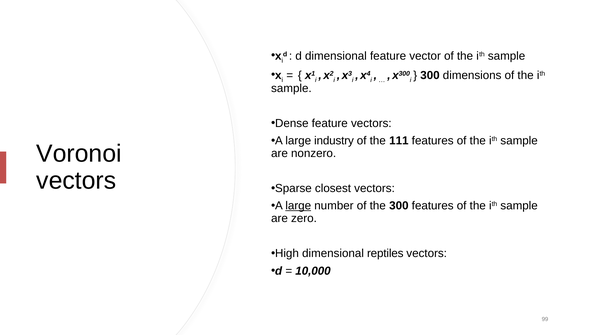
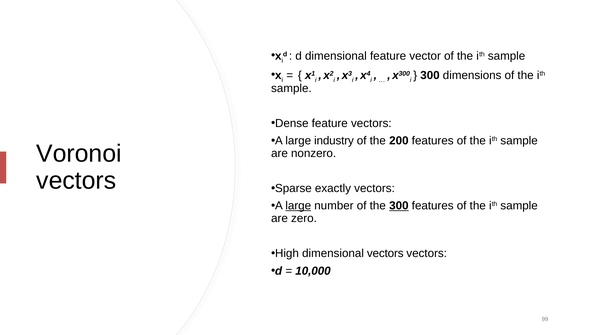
111: 111 -> 200 (399, 141)
closest: closest -> exactly (333, 188)
300 underline: none -> present (399, 206)
dimensional reptiles: reptiles -> vectors (385, 253)
